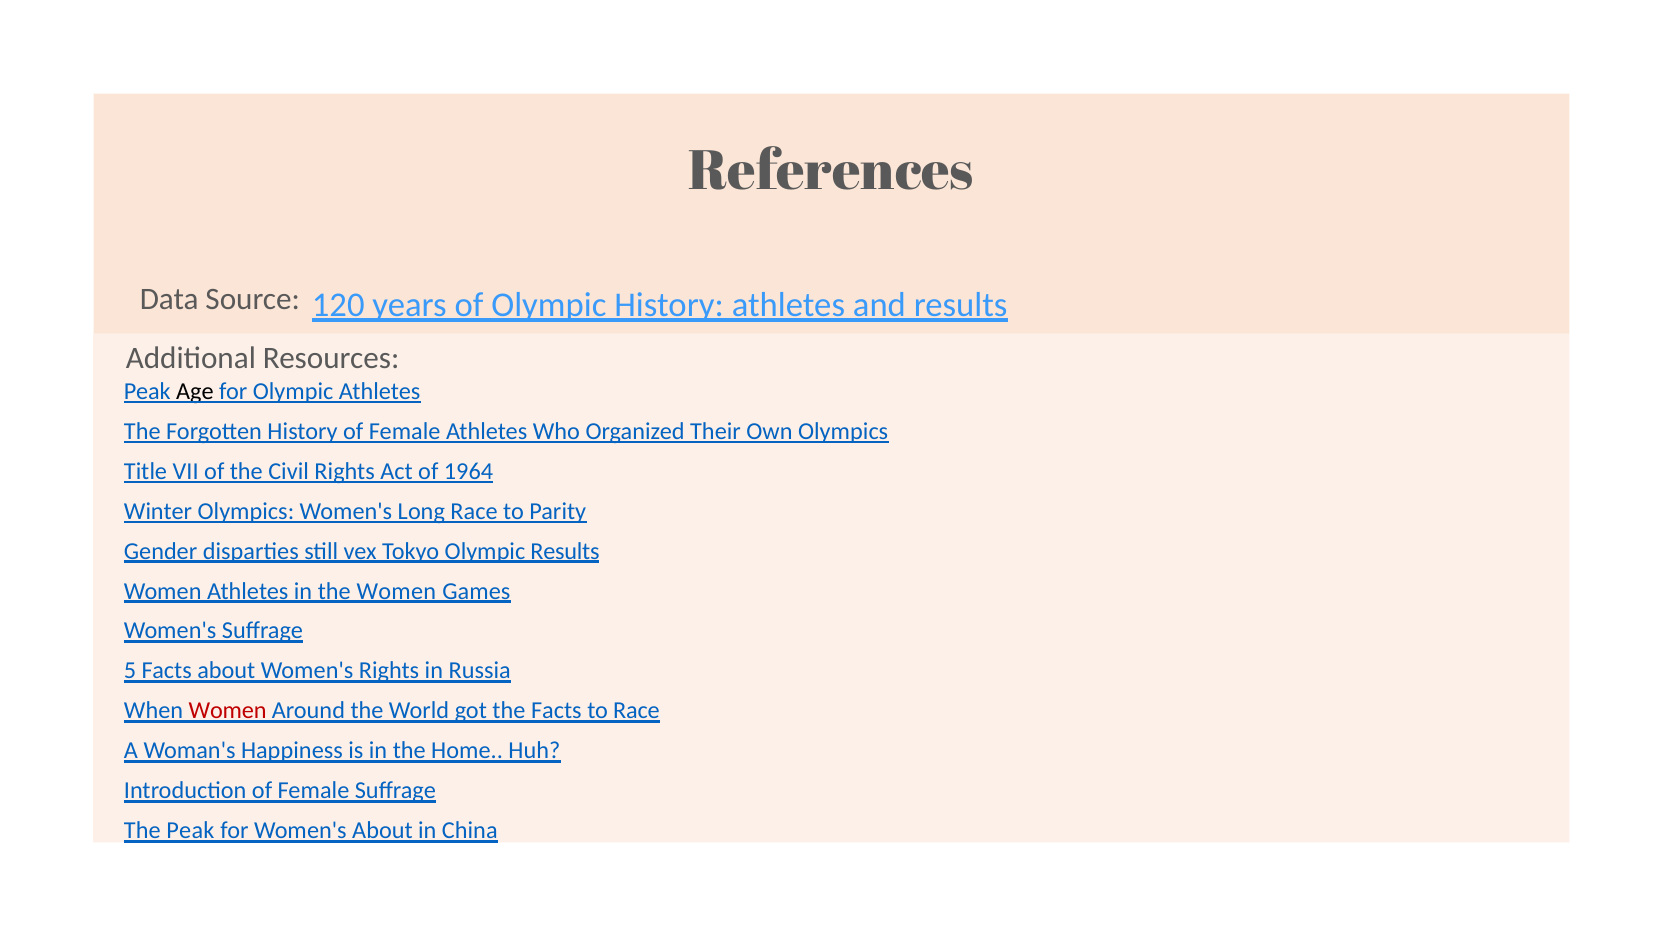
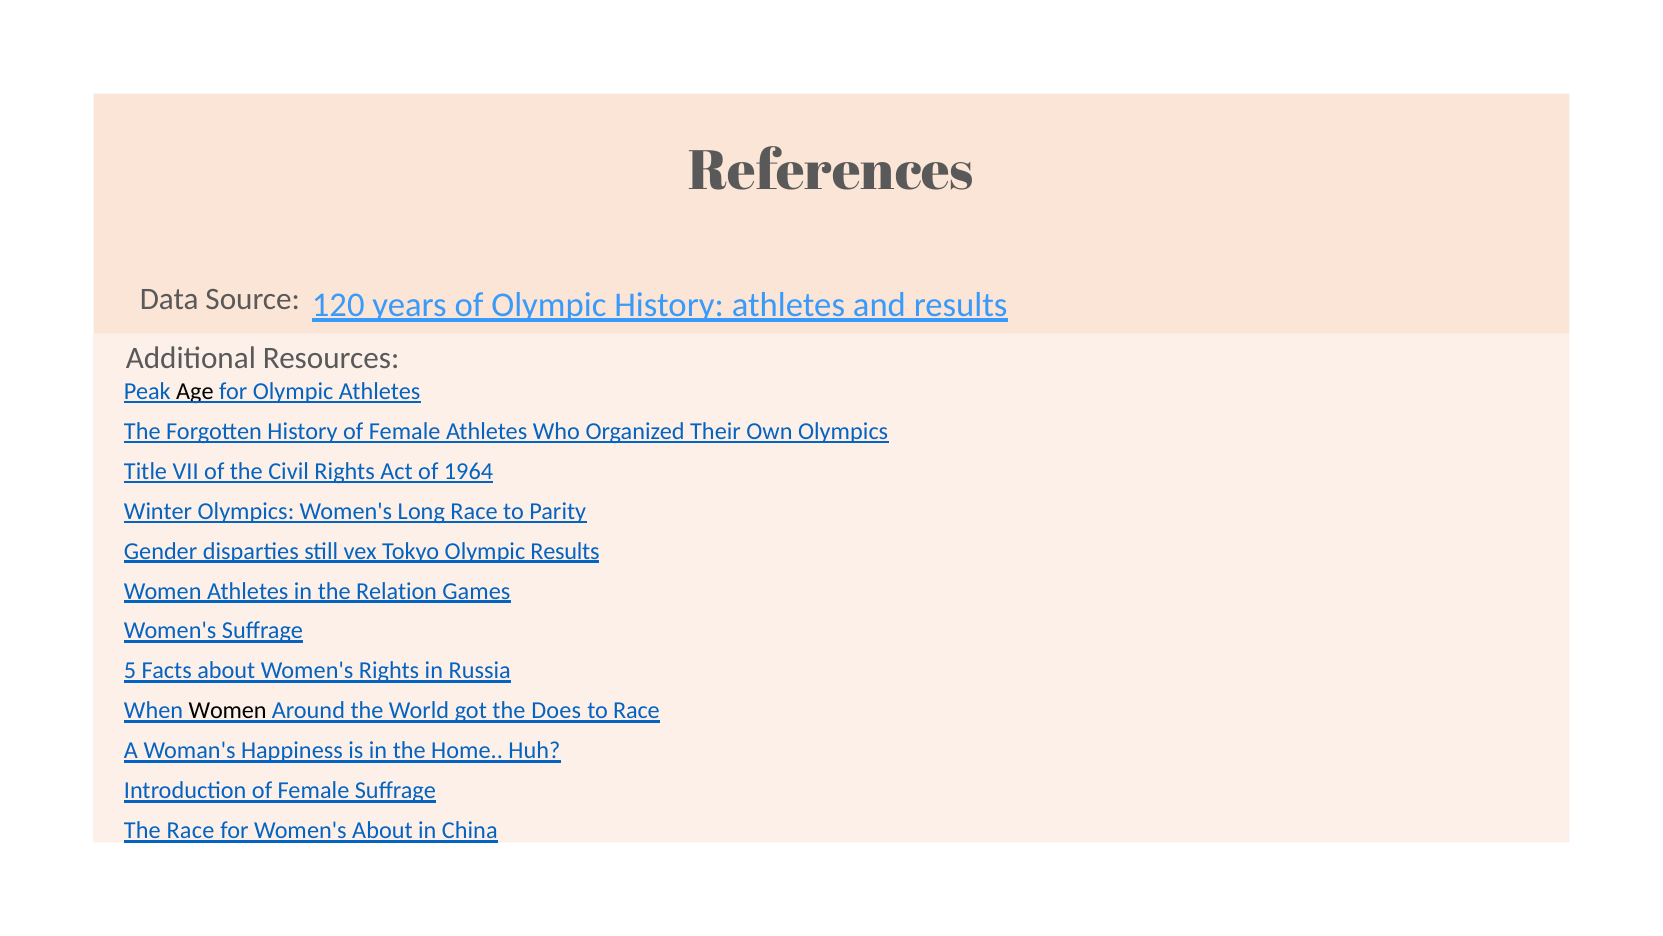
the Women: Women -> Relation (397, 591)
Women colour: red -> black (228, 710)
the Facts: Facts -> Does (556, 710)
The Peak: Peak -> Race (190, 830)
